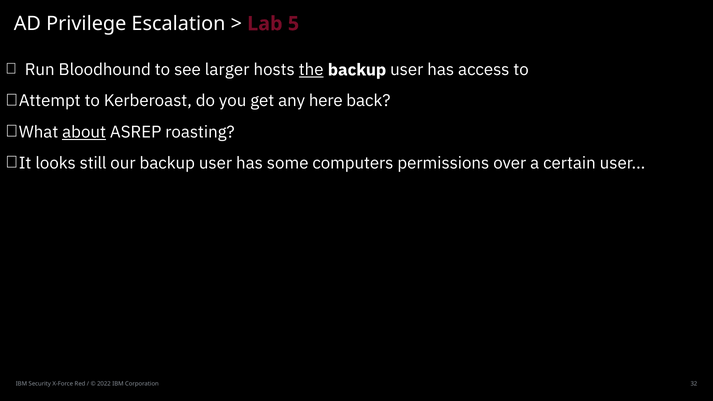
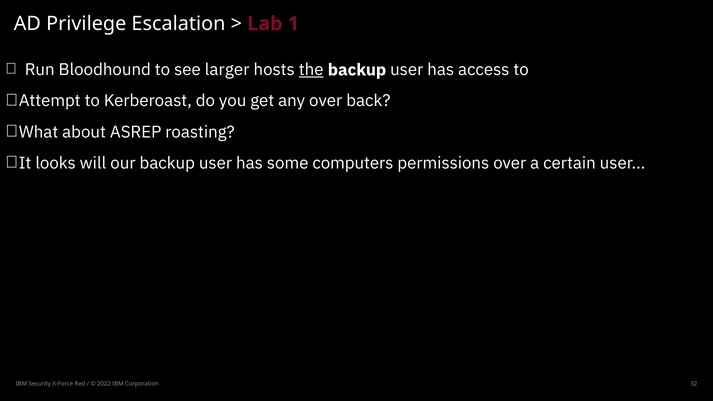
5: 5 -> 1 (293, 24)
any here: here -> over (326, 101)
about underline: present -> none (84, 132)
still: still -> will (93, 163)
